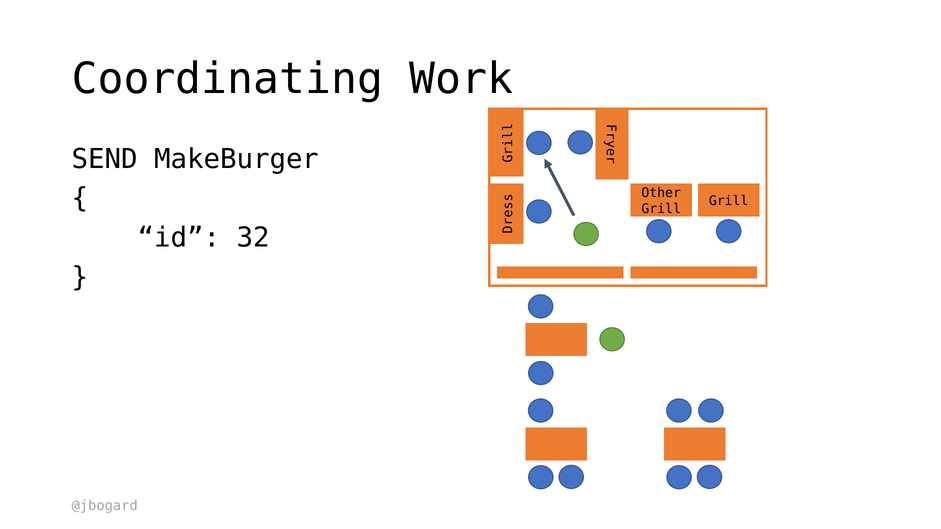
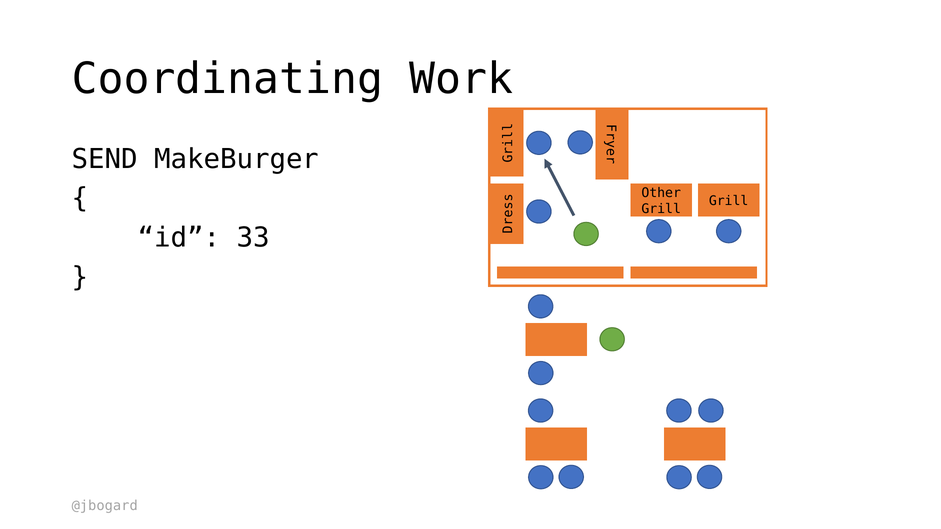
32: 32 -> 33 (253, 238)
